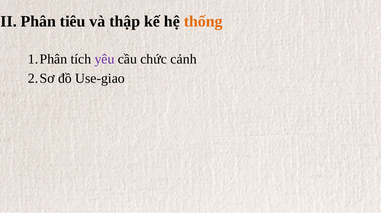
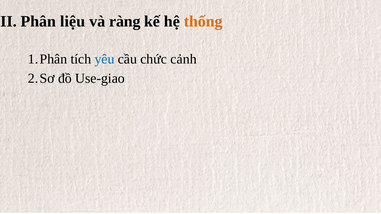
tiêu: tiêu -> liệu (73, 21)
thập: thập -> ràng (125, 21)
yêu colour: purple -> blue (105, 59)
